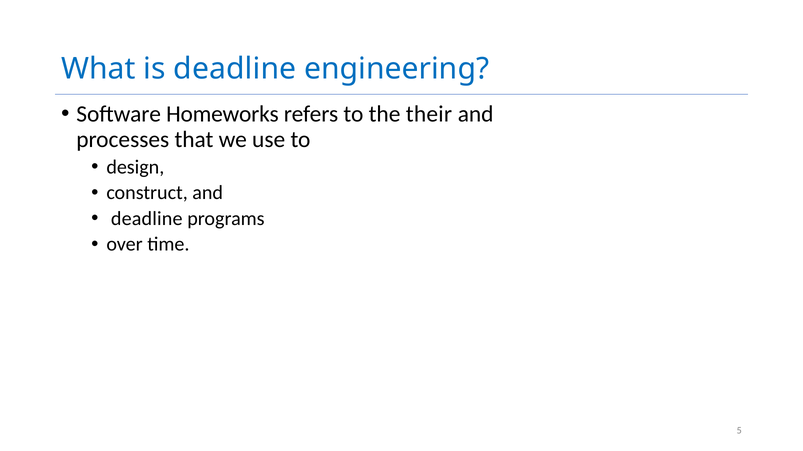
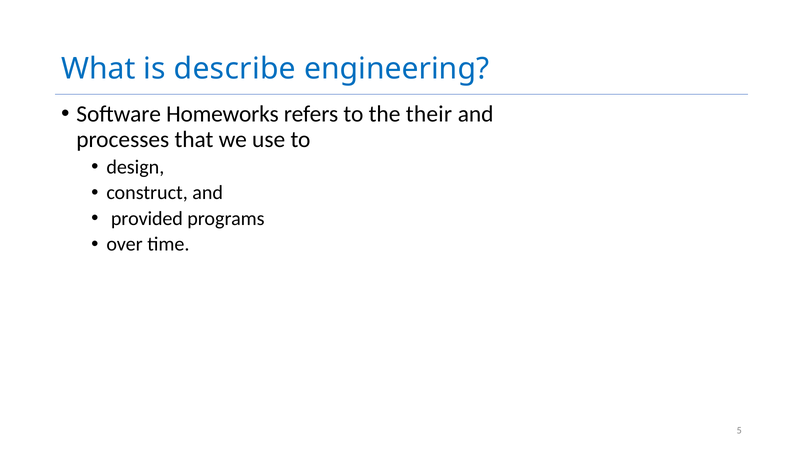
is deadline: deadline -> describe (235, 69)
deadline: deadline -> provided (147, 219)
